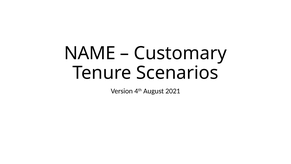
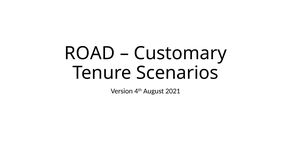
NAME: NAME -> ROAD (90, 53)
